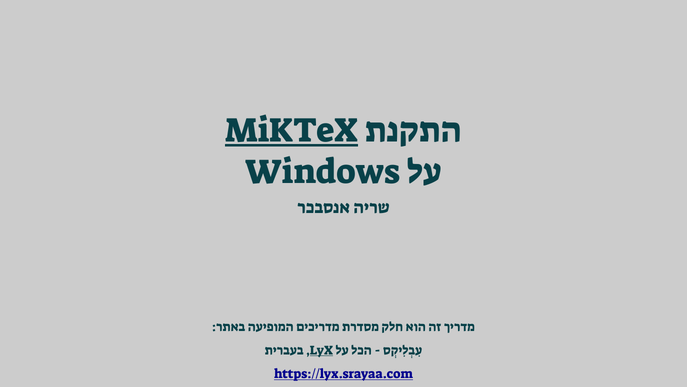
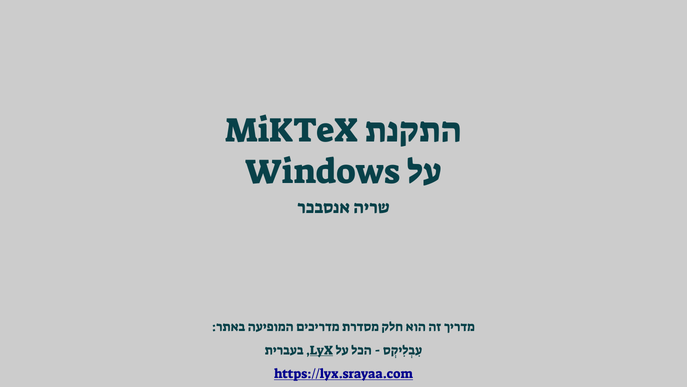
MiKTeX underline: present -> none (292, 130)
